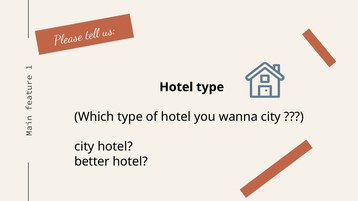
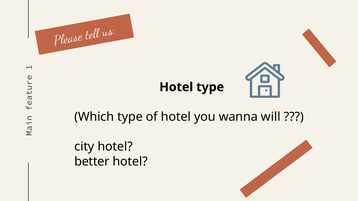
wanna city: city -> will (271, 117)
